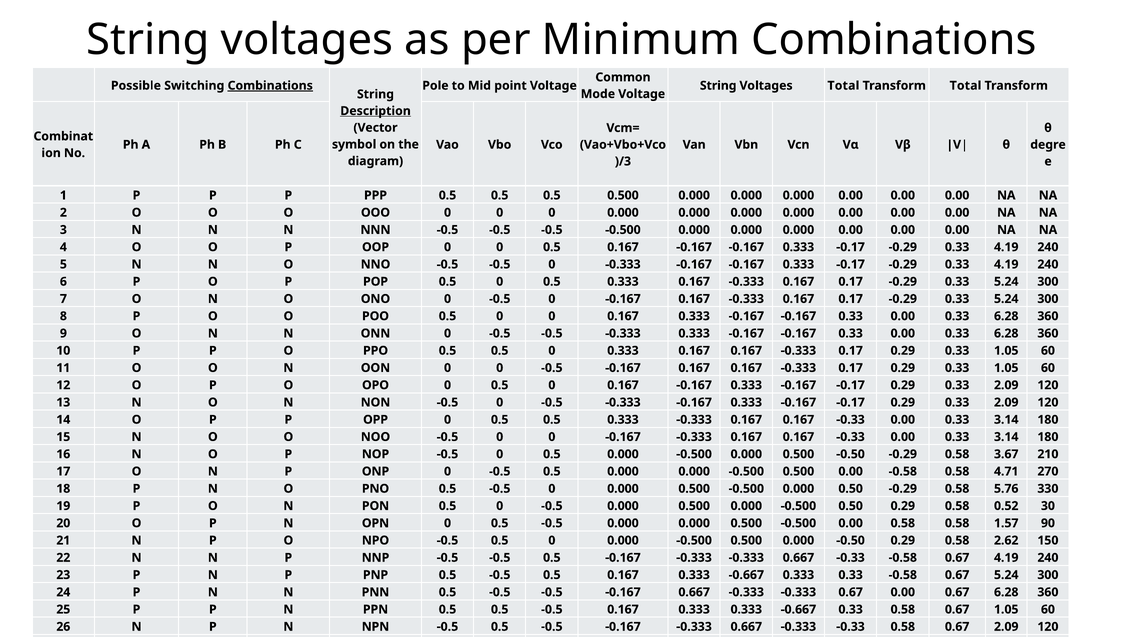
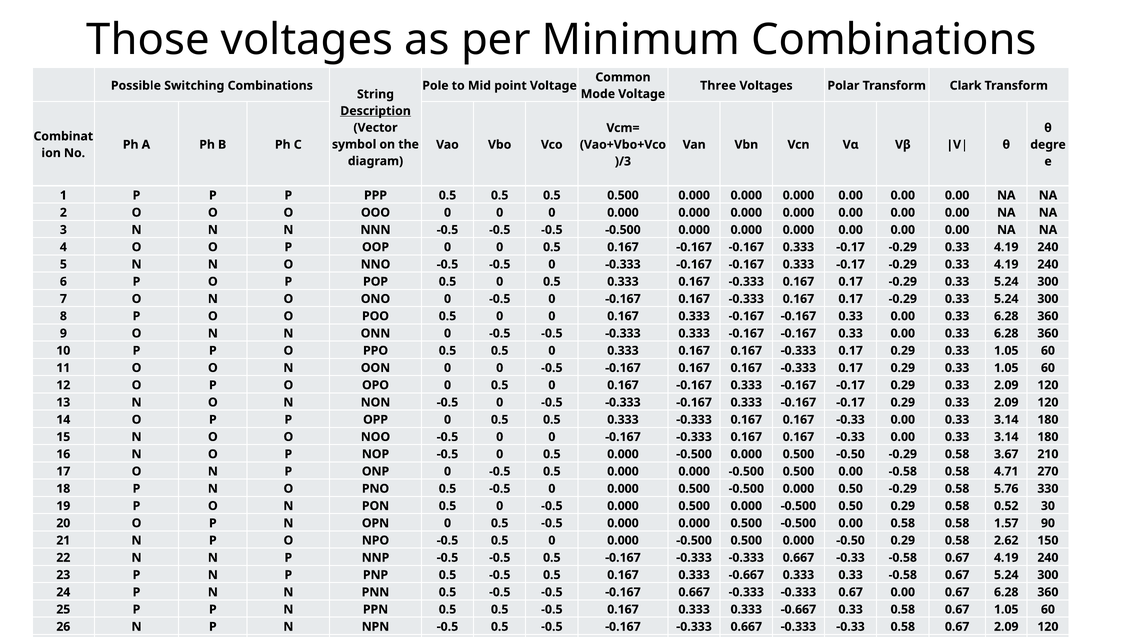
String: String -> Those (148, 40)
Combinations underline: present -> none (270, 86)
String: String -> Three (718, 86)
Voltages Total: Total -> Polar (843, 86)
Transform Total: Total -> Clark (966, 86)
